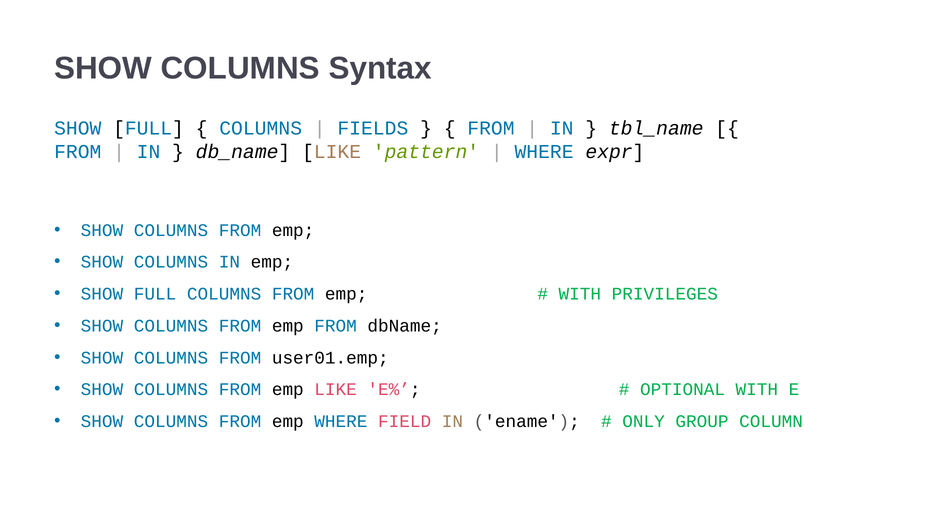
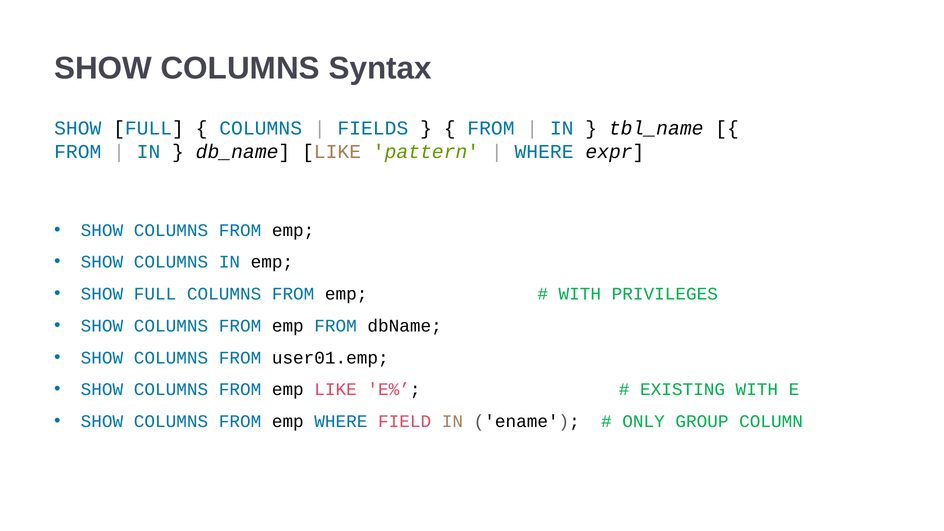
OPTIONAL: OPTIONAL -> EXISTING (683, 390)
